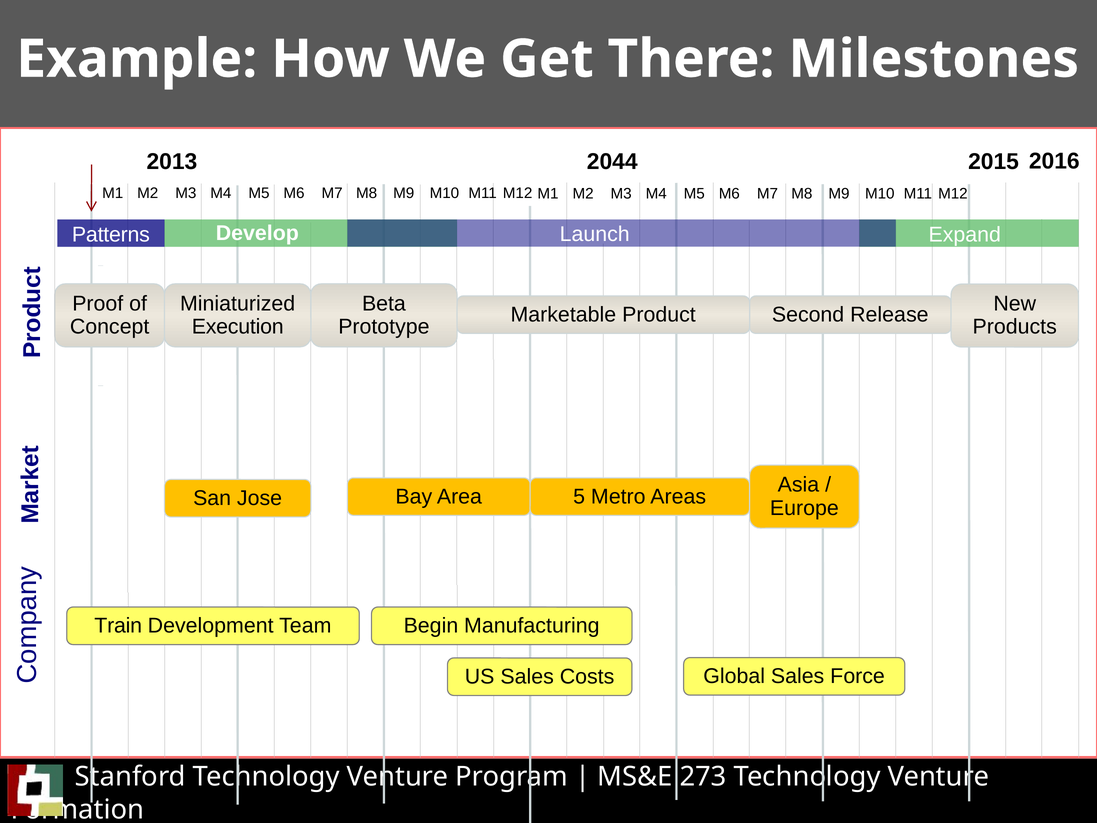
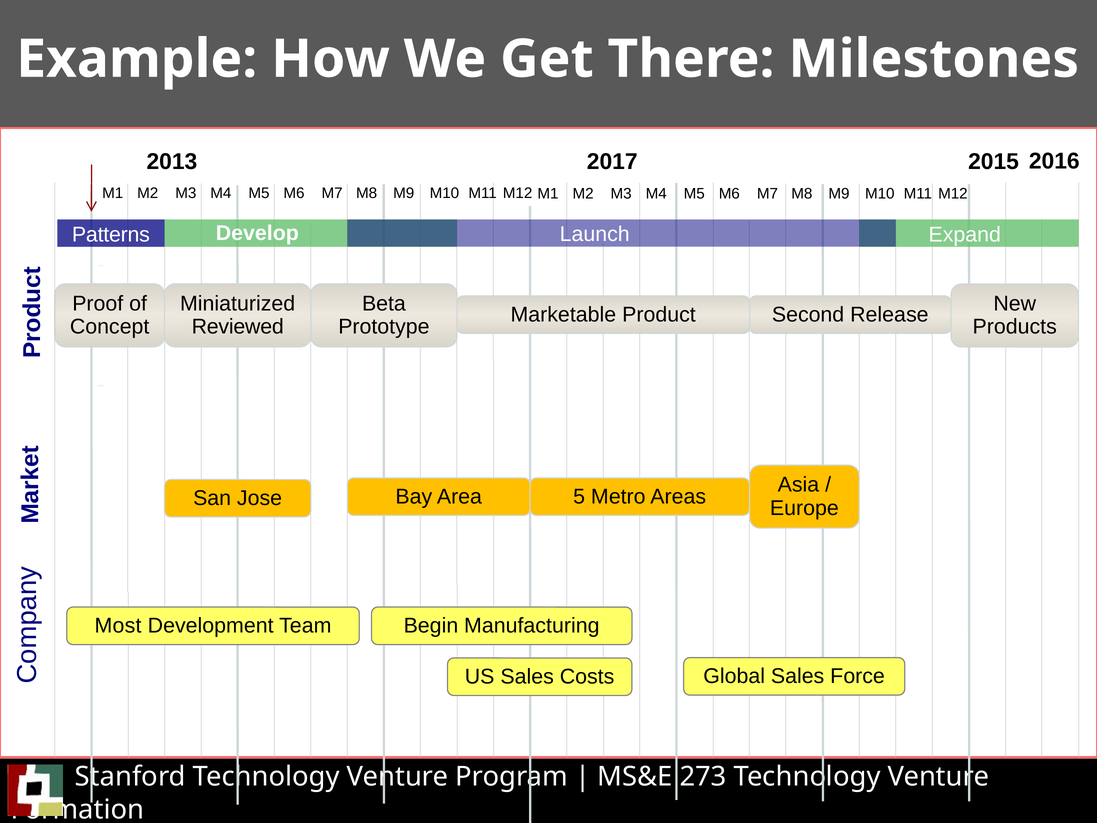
2044: 2044 -> 2017 (612, 162)
Execution: Execution -> Reviewed (238, 327)
Train: Train -> Most (118, 625)
